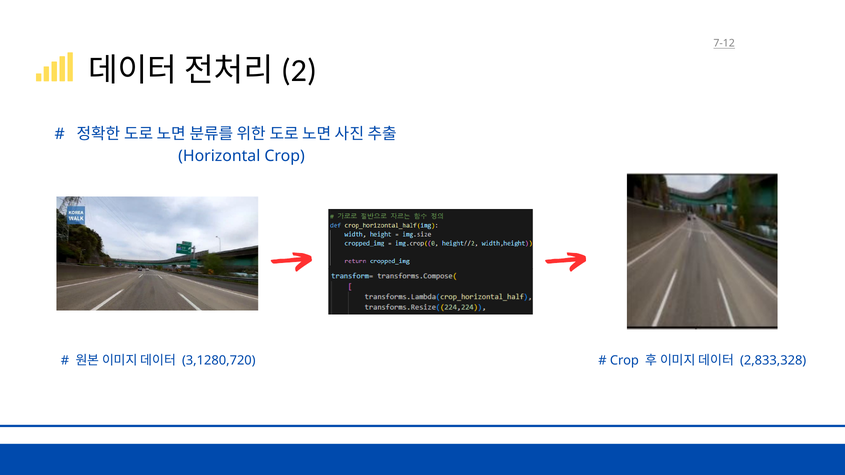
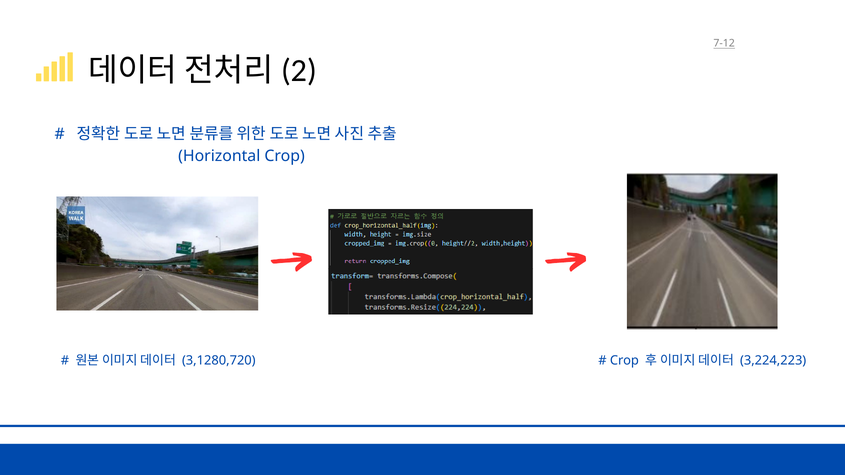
2,833,328: 2,833,328 -> 3,224,223 (773, 361)
